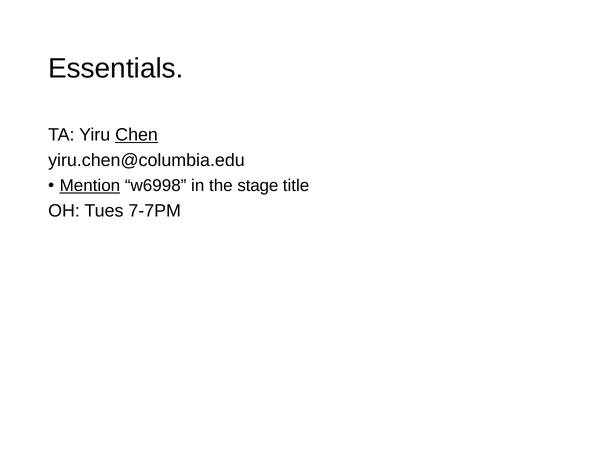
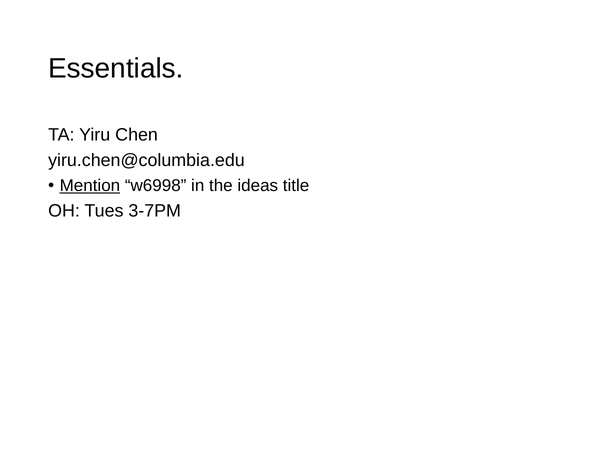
Chen underline: present -> none (137, 135)
stage: stage -> ideas (258, 186)
7-7PM: 7-7PM -> 3-7PM (155, 211)
